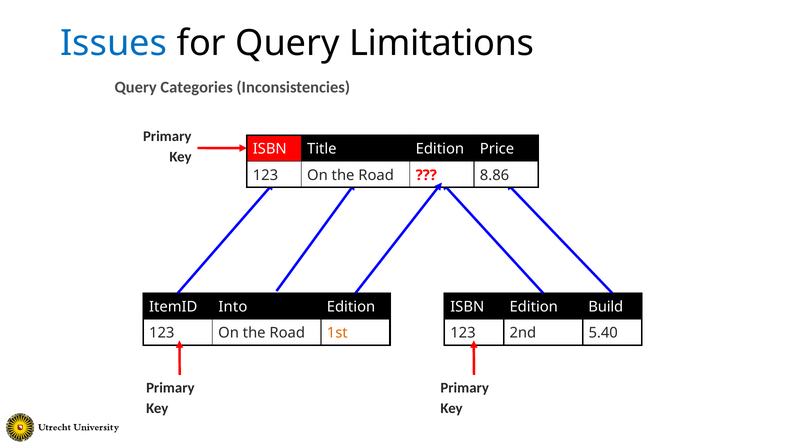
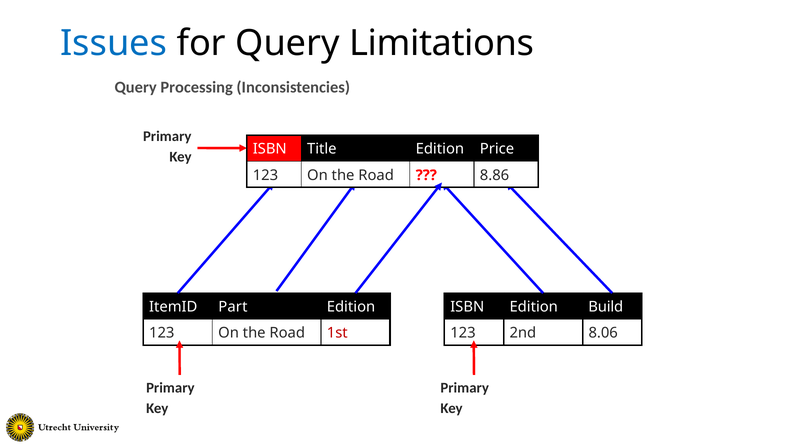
Categories: Categories -> Processing (197, 88)
Into: Into -> Part (233, 307)
1st colour: orange -> red (337, 333)
5.40: 5.40 -> 8.06 (603, 333)
